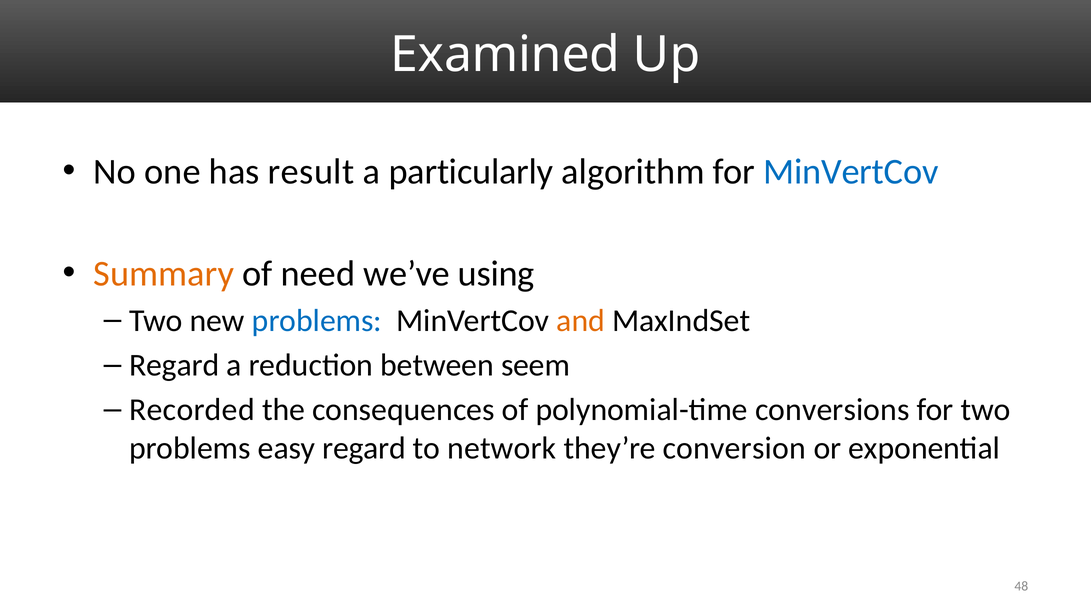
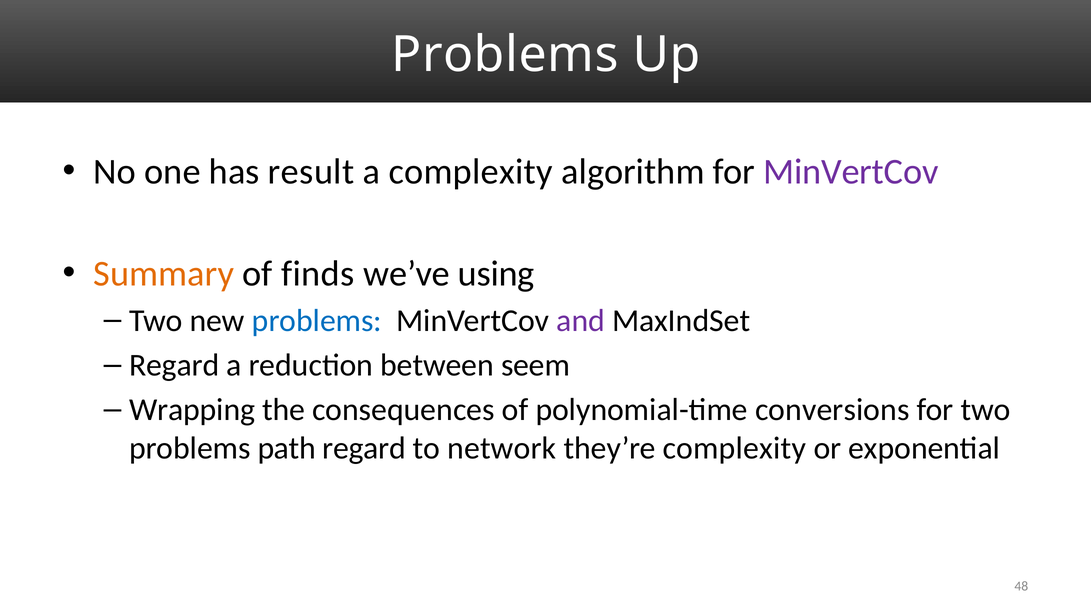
Examined: Examined -> Problems (505, 55)
a particularly: particularly -> complexity (471, 172)
MinVertCov colour: blue -> purple (851, 172)
need: need -> finds (318, 274)
and colour: orange -> purple (581, 320)
Recorded: Recorded -> Wrapping (192, 410)
easy: easy -> path (287, 448)
they’re conversion: conversion -> complexity (734, 448)
